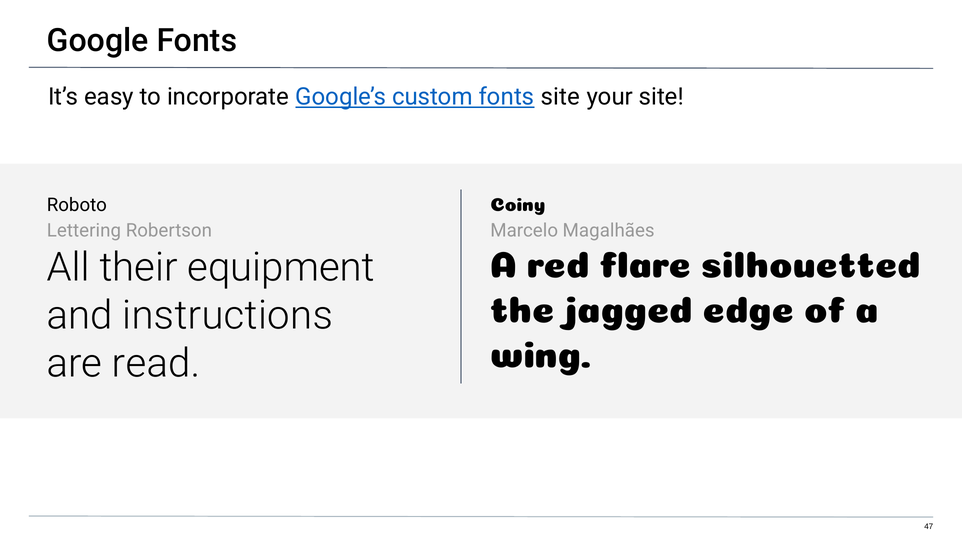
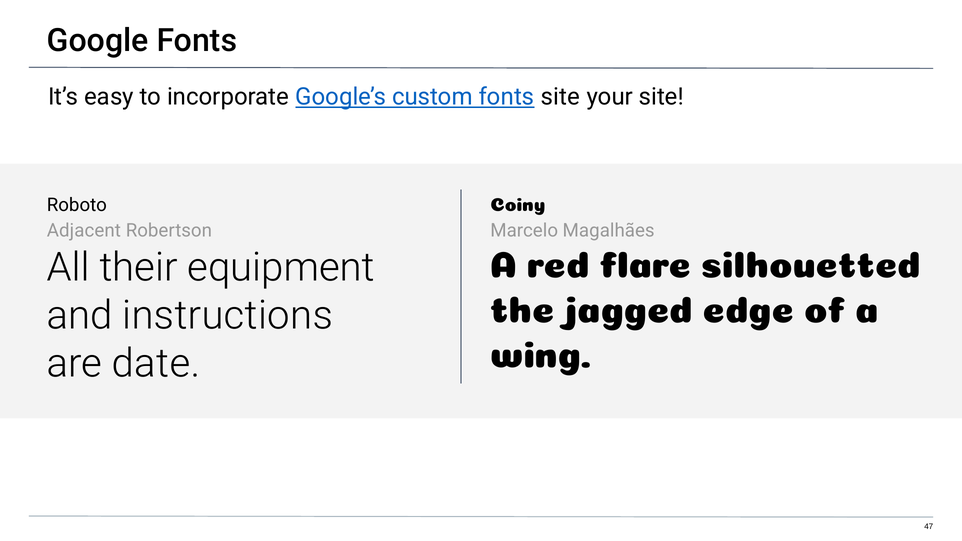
Lettering: Lettering -> Adjacent (84, 231)
read: read -> date (156, 364)
